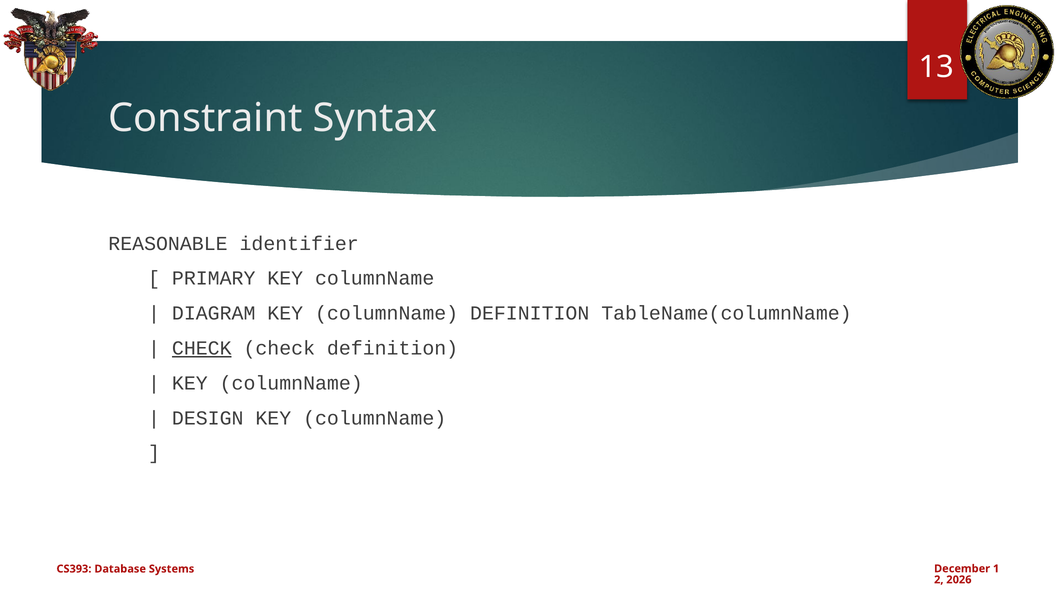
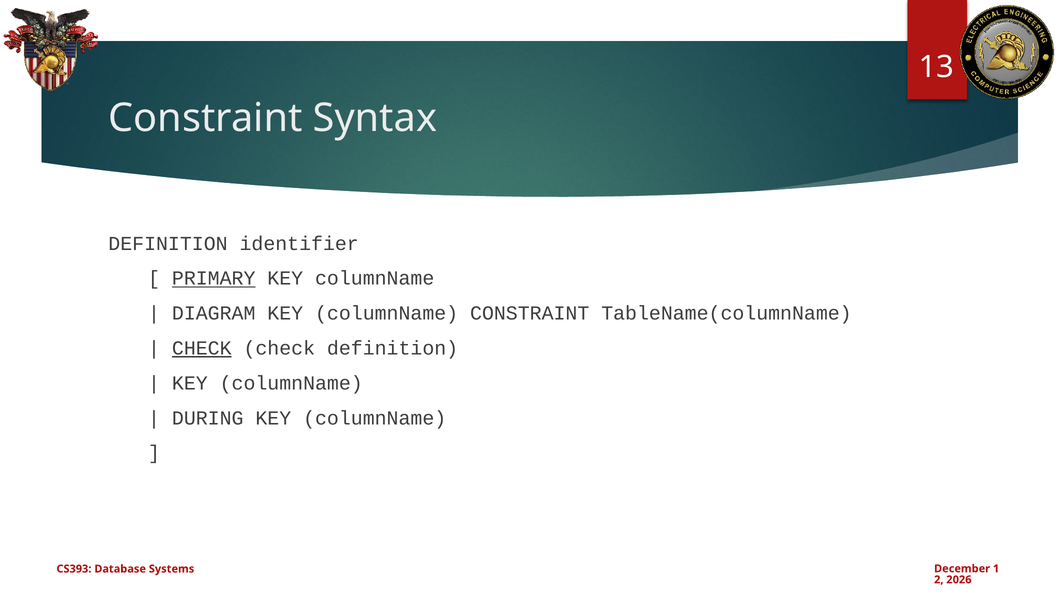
REASONABLE: REASONABLE -> DEFINITION (168, 244)
PRIMARY underline: none -> present (214, 279)
columnName DEFINITION: DEFINITION -> CONSTRAINT (530, 313)
DESIGN: DESIGN -> DURING (208, 418)
